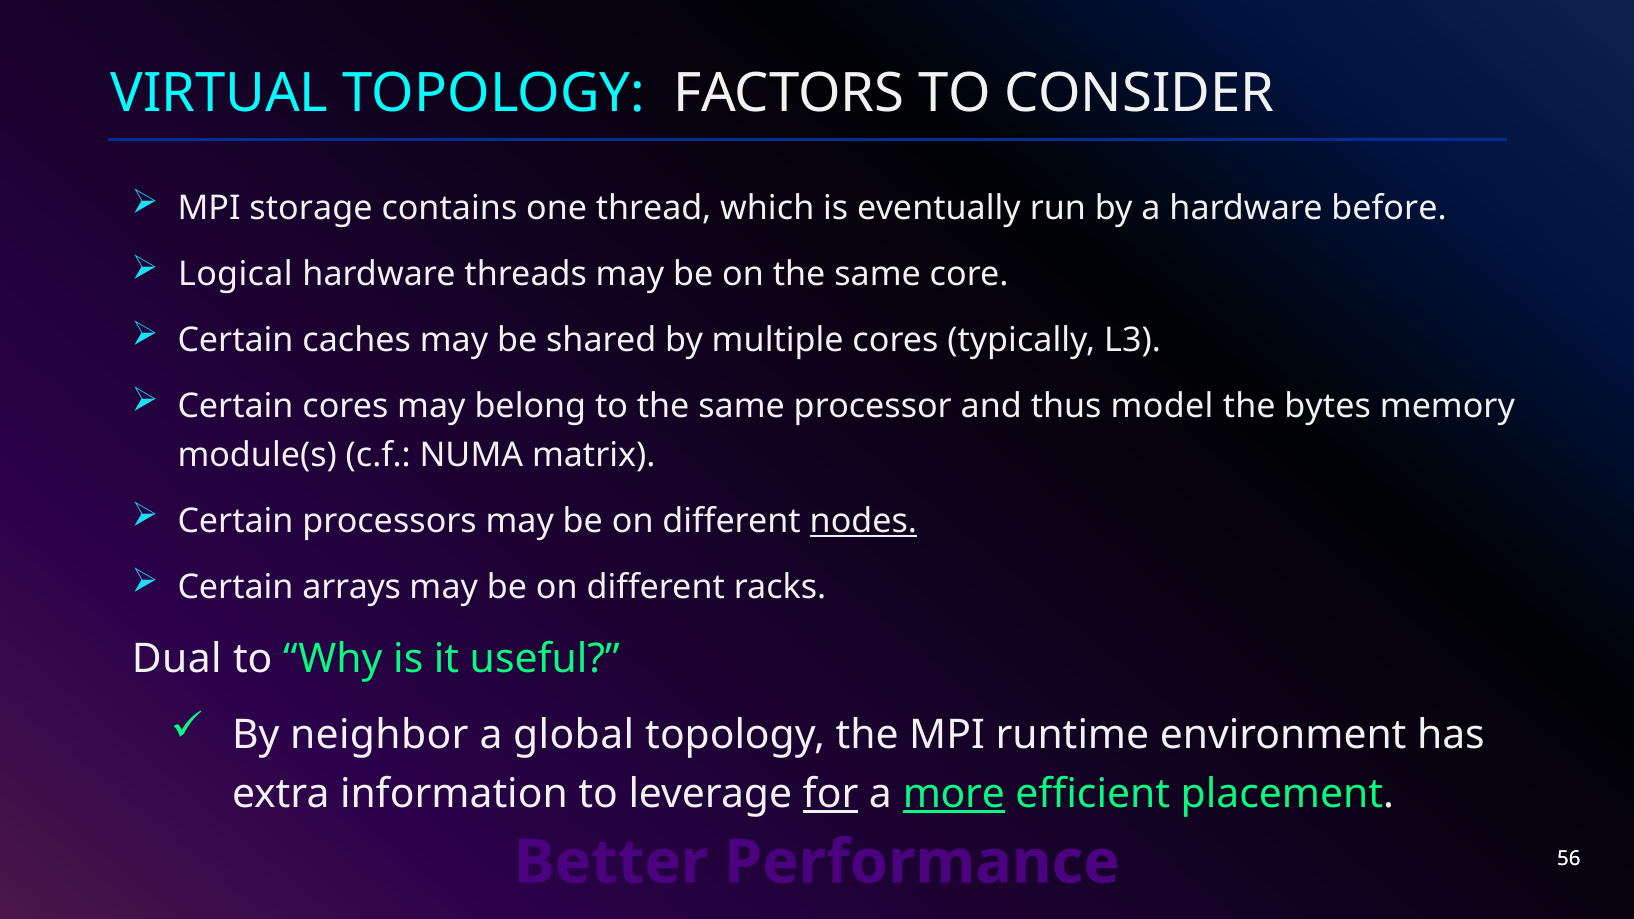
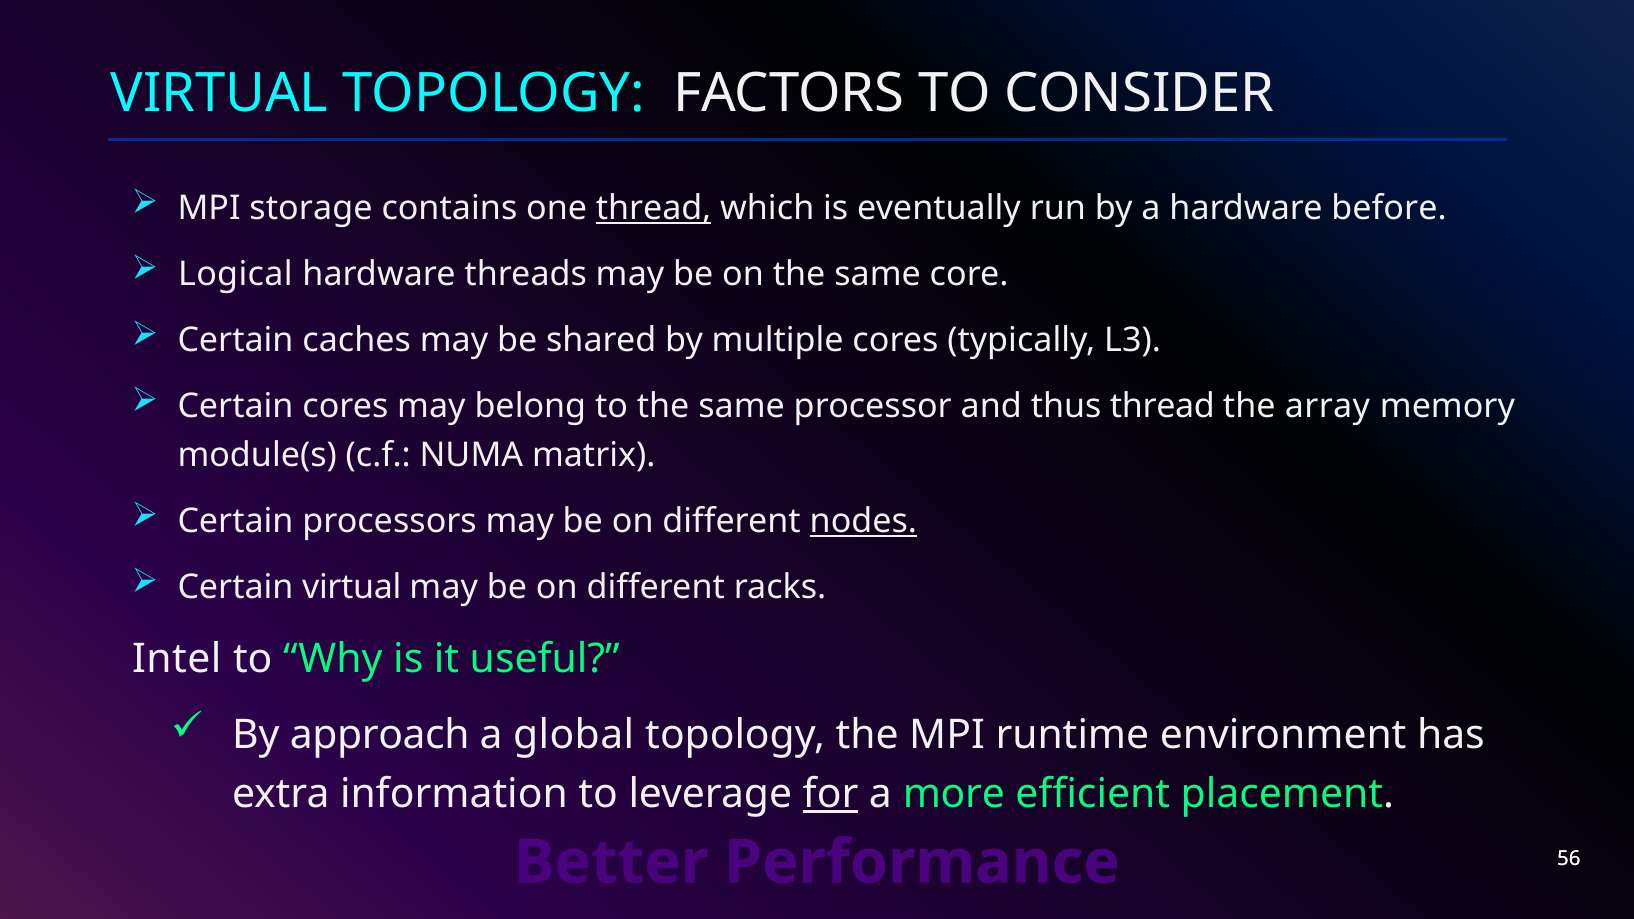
thread underline: none -> present (654, 208)
thus model: model -> thread (1162, 406)
bytes: bytes -> array (1328, 406)
Certain arrays: arrays -> virtual (352, 587)
Dual: Dual -> Intel (177, 660)
neighbor: neighbor -> approach (380, 735)
more underline: present -> none (954, 794)
